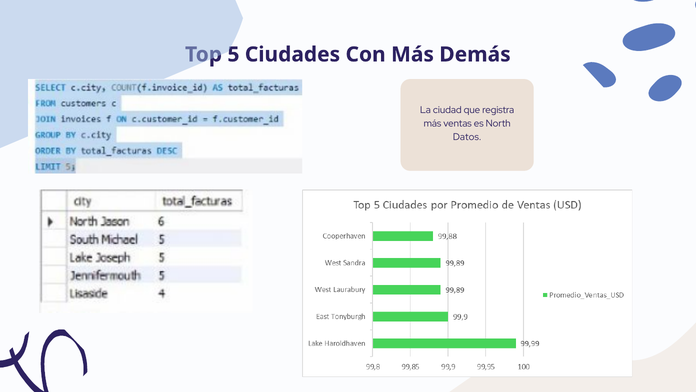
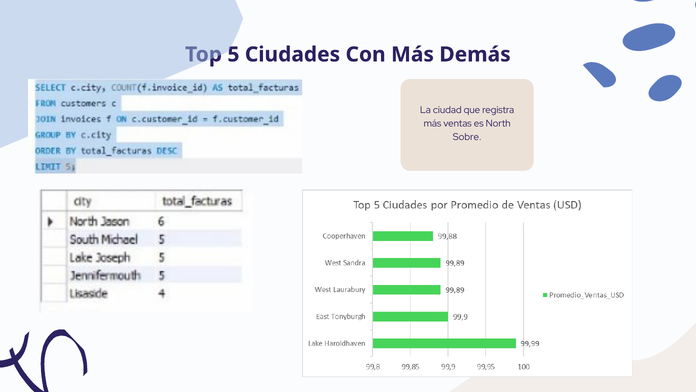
Datos: Datos -> Sobre (467, 137)
